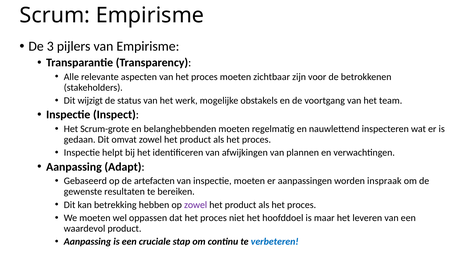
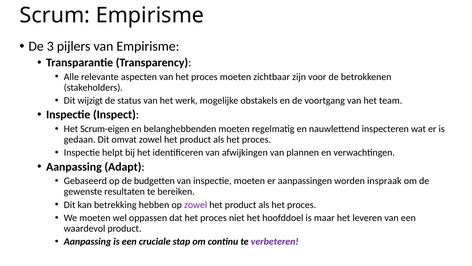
Scrum-grote: Scrum-grote -> Scrum-eigen (105, 129)
artefacten: artefacten -> budgetten (154, 181)
verbeteren colour: blue -> purple (275, 241)
